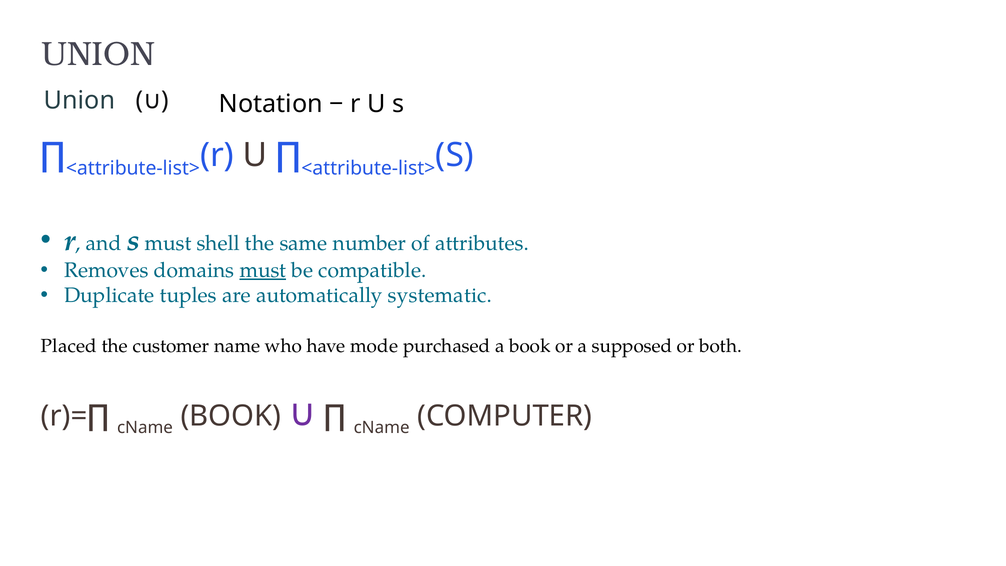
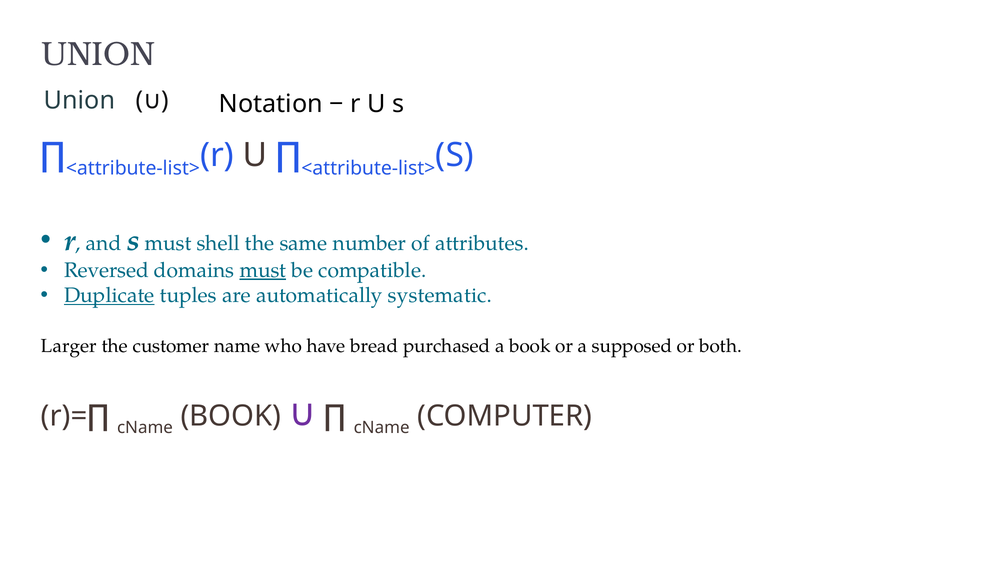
Removes: Removes -> Reversed (106, 270)
Duplicate underline: none -> present (109, 295)
Placed: Placed -> Larger (69, 346)
mode: mode -> bread (374, 346)
